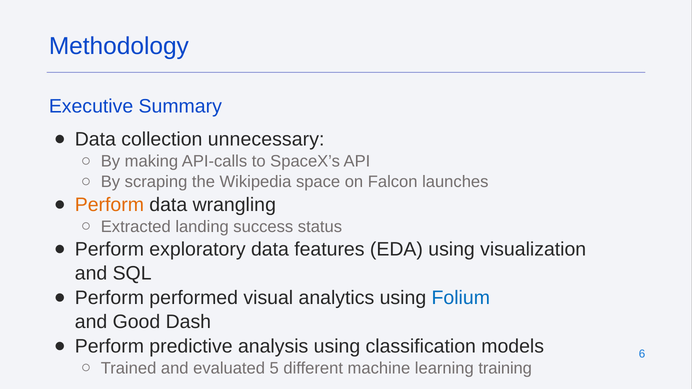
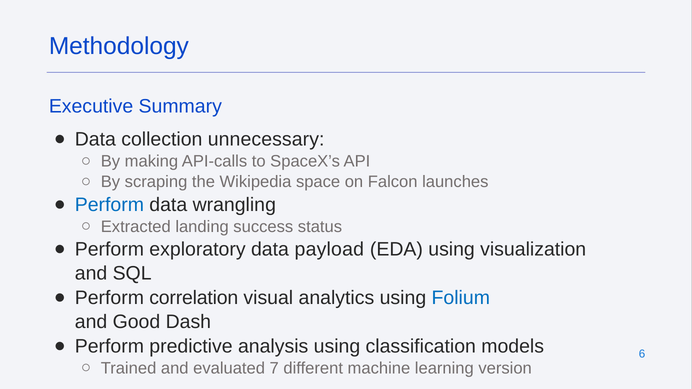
Perform colour: orange -> blue (109, 205)
features: features -> payload (329, 250)
performed: performed -> correlation (194, 298)
5: 5 -> 7 (274, 368)
training: training -> version (505, 368)
